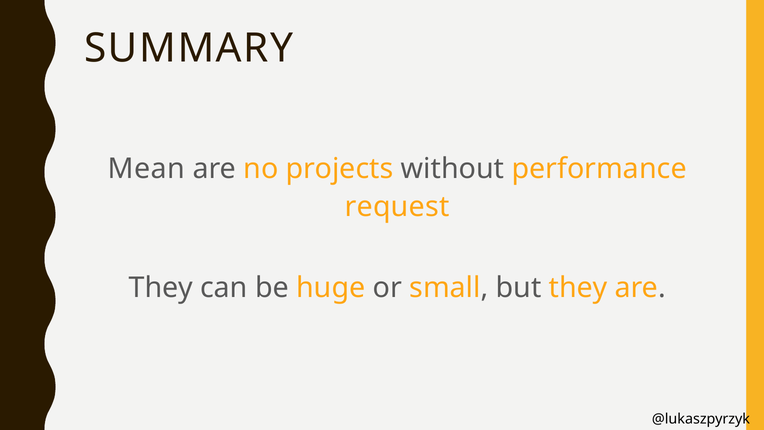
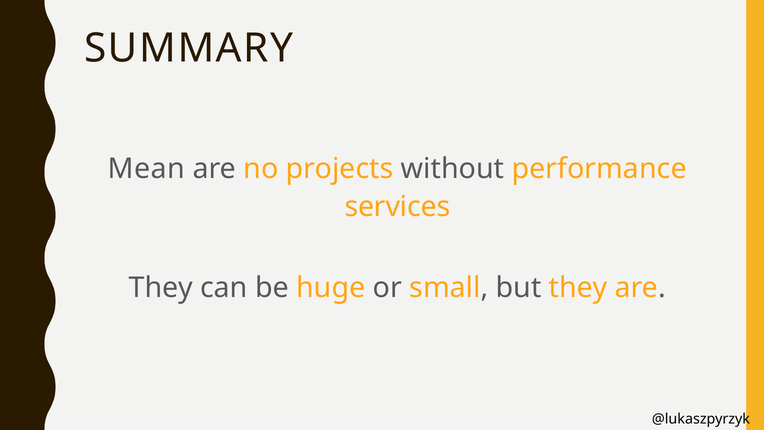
request: request -> services (397, 207)
